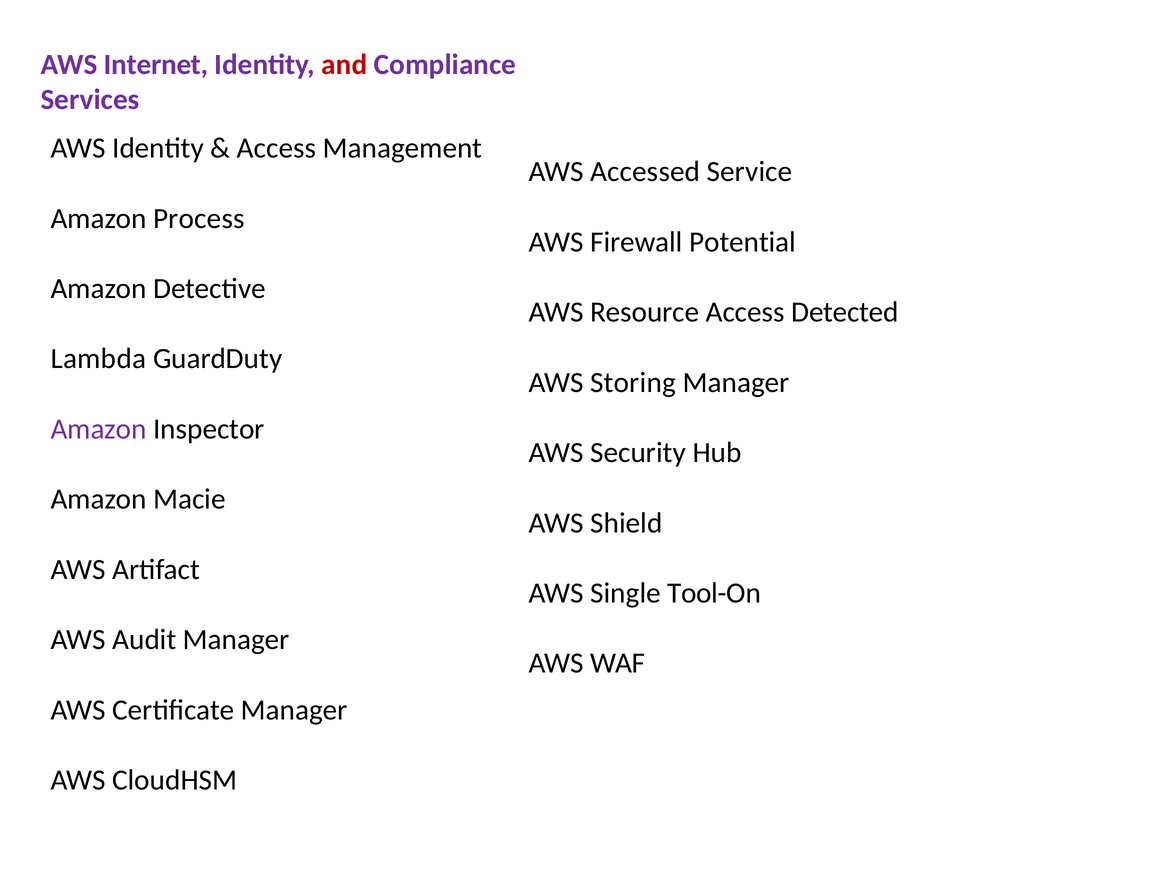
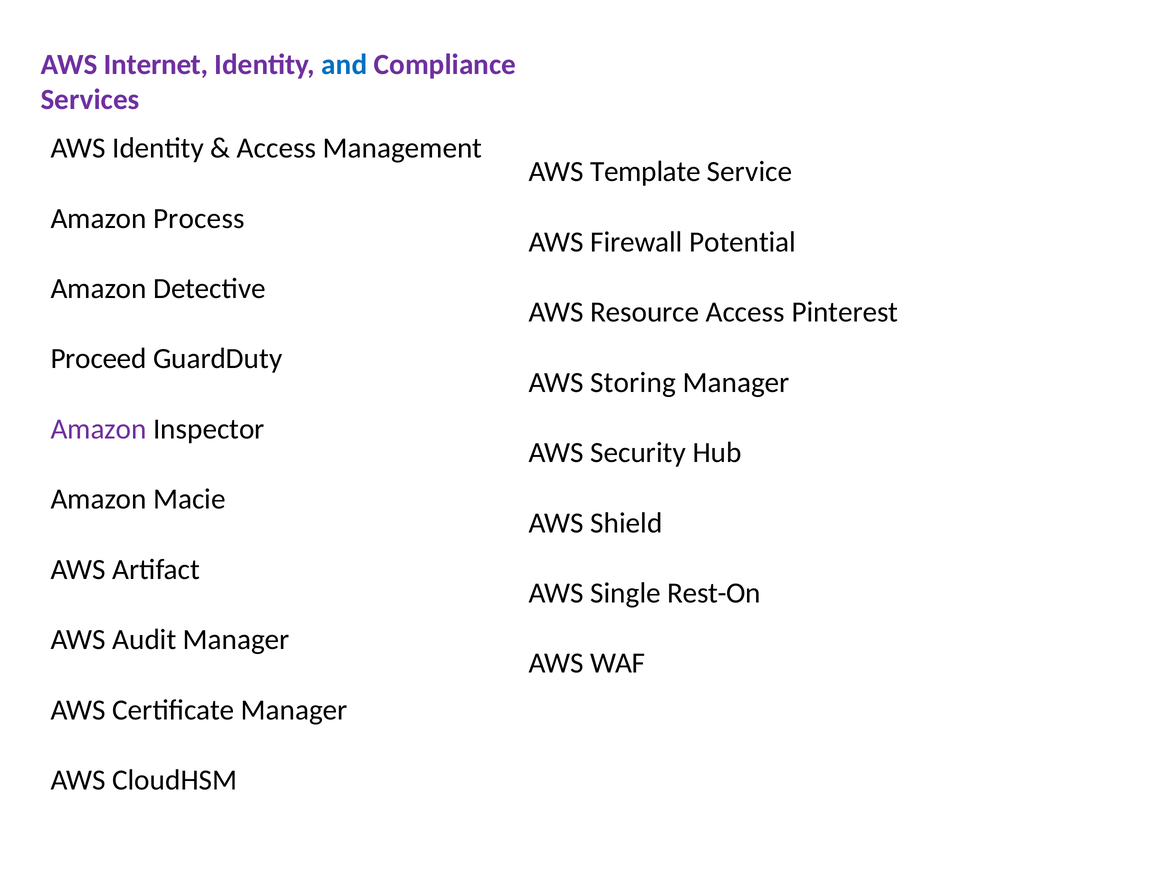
and colour: red -> blue (344, 64)
Accessed: Accessed -> Template (645, 172)
Detected: Detected -> Pinterest (845, 312)
Lambda: Lambda -> Proceed (99, 359)
Tool-On: Tool-On -> Rest-On (714, 593)
